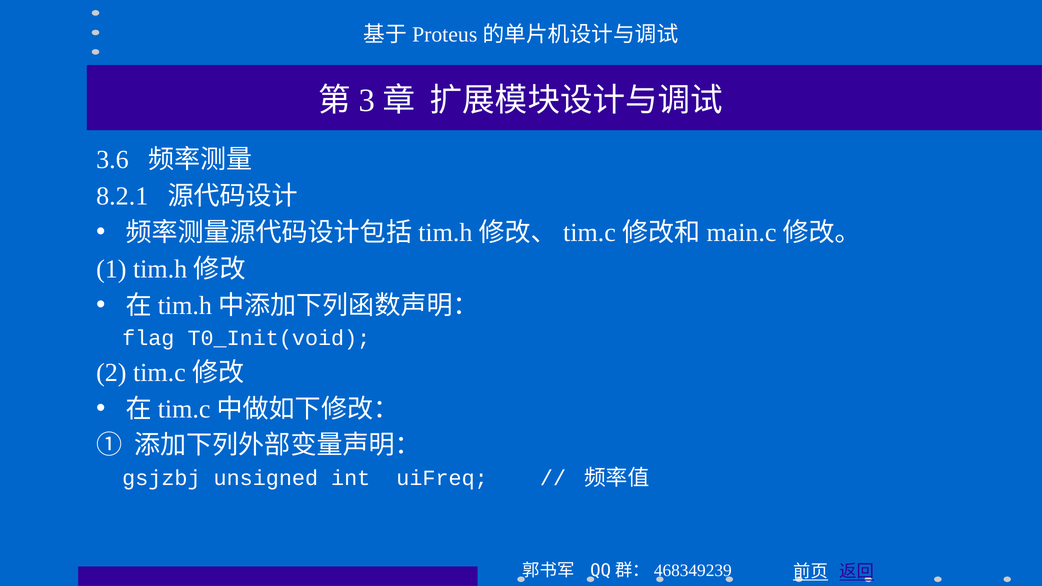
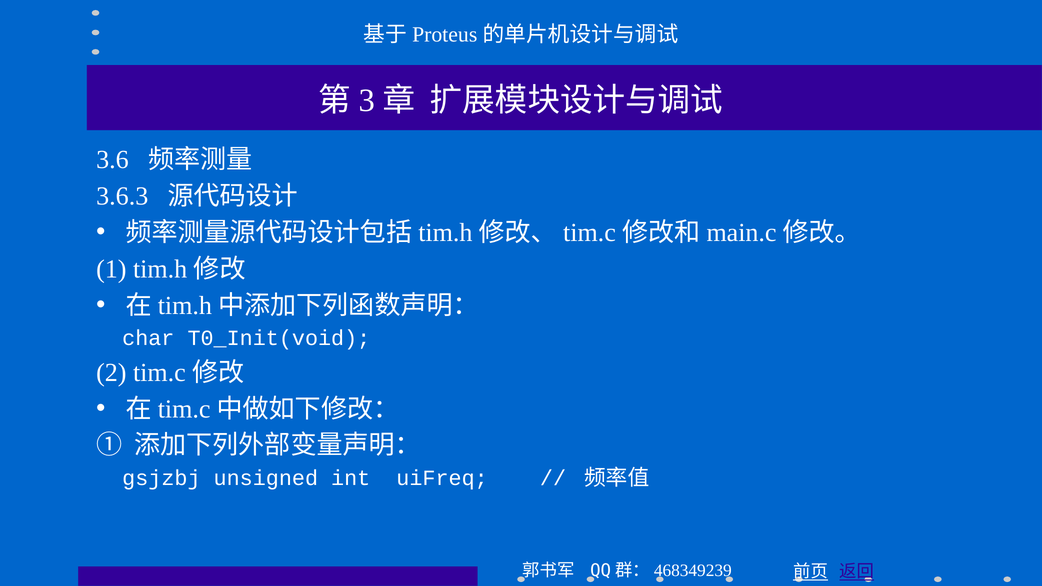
8.2.1: 8.2.1 -> 3.6.3 (122, 196)
flag: flag -> char (148, 338)
